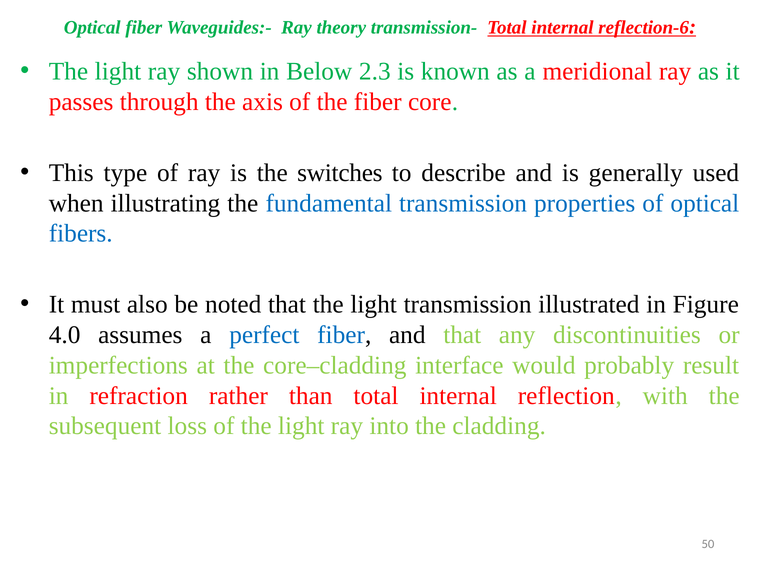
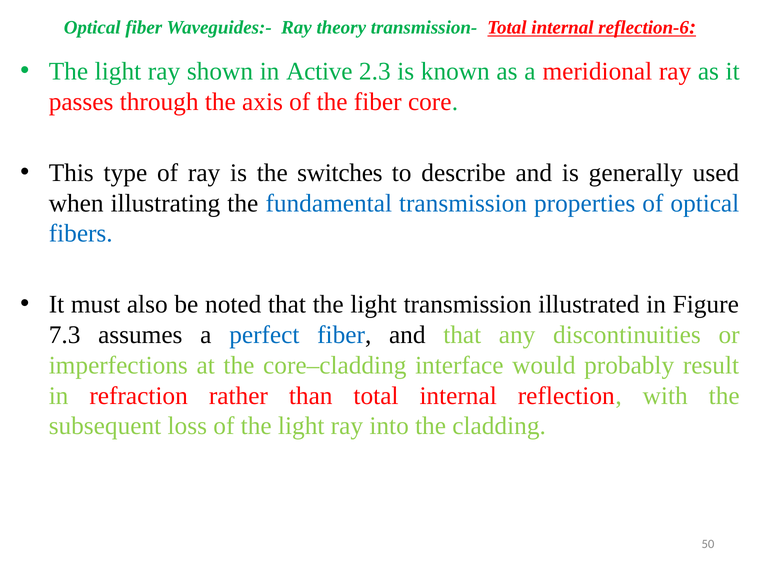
Below: Below -> Active (319, 71)
4.0: 4.0 -> 7.3 (65, 335)
